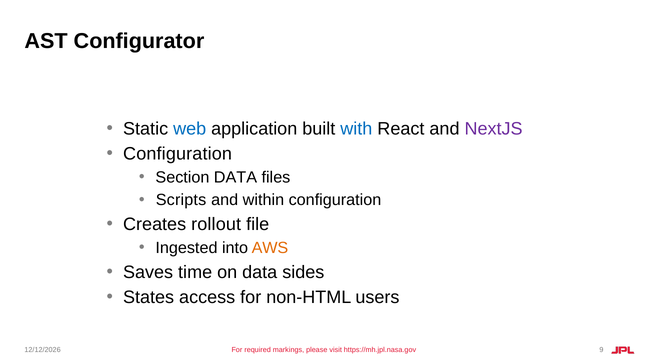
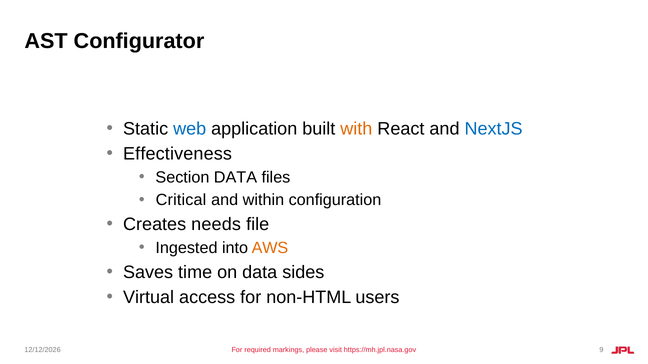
with colour: blue -> orange (356, 129)
NextJS colour: purple -> blue (494, 129)
Configuration: Configuration -> Effectiveness (178, 154)
Scripts: Scripts -> Critical (181, 200)
rollout: rollout -> needs (216, 225)
States: States -> Virtual (149, 298)
